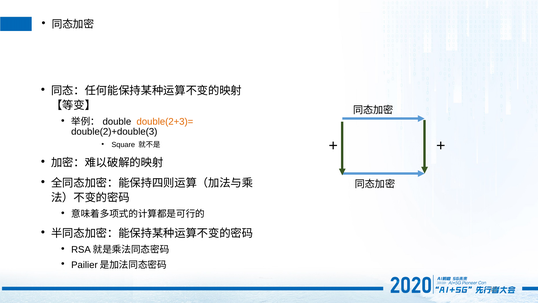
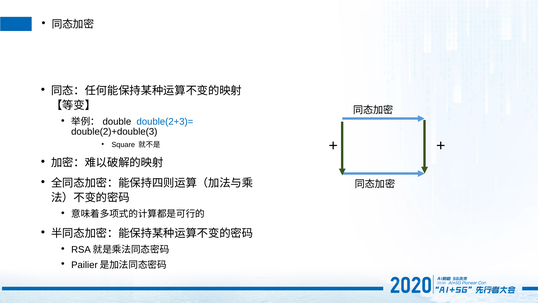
double(2+3)= colour: orange -> blue (165, 121)
